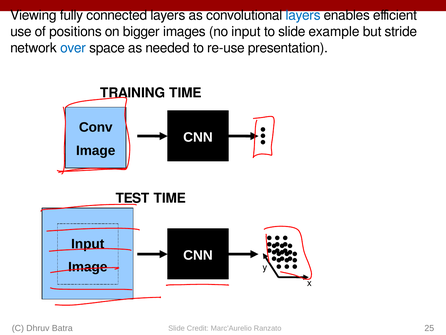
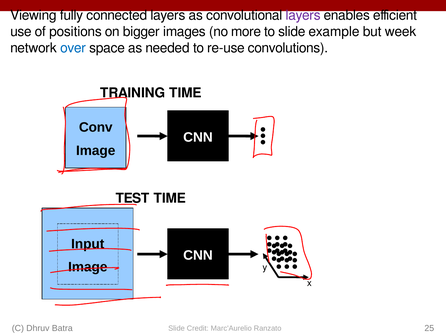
layers colour: blue -> purple (303, 15)
no input: input -> more (246, 32)
stride: stride -> week (401, 32)
presentation: presentation -> convolutions (288, 48)
